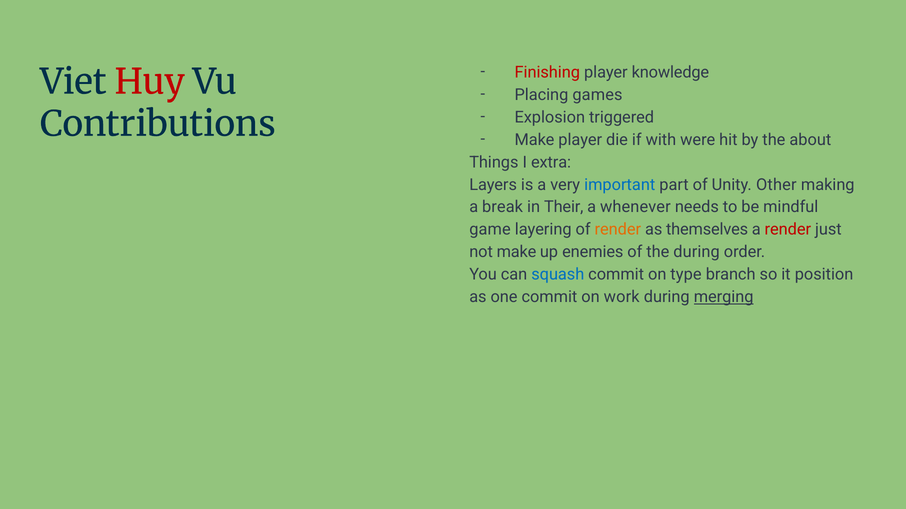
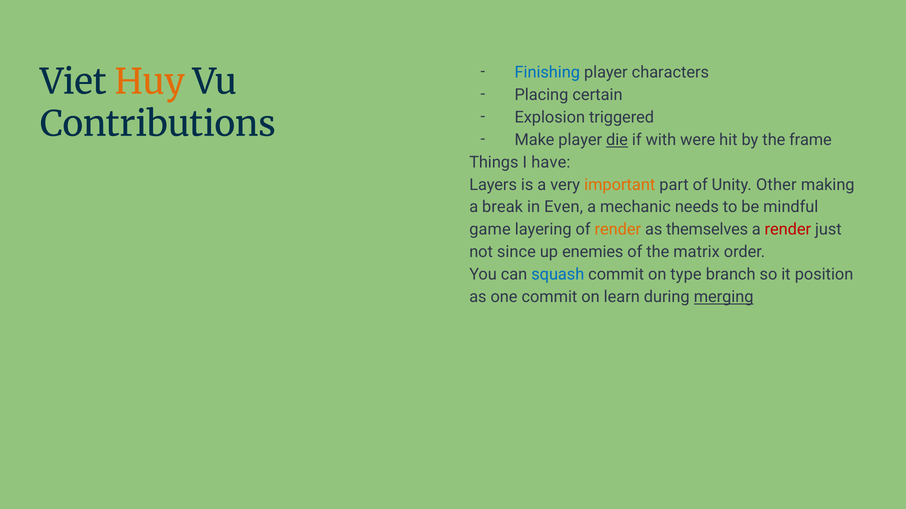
Finishing colour: red -> blue (547, 72)
knowledge: knowledge -> characters (670, 72)
Huy colour: red -> orange (150, 82)
games: games -> certain (598, 95)
die underline: none -> present (617, 140)
about: about -> frame (810, 140)
extra: extra -> have (551, 162)
important colour: blue -> orange (620, 185)
Their: Their -> Even (564, 207)
whenever: whenever -> mechanic (635, 207)
not make: make -> since (516, 252)
the during: during -> matrix (697, 252)
work: work -> learn (622, 297)
